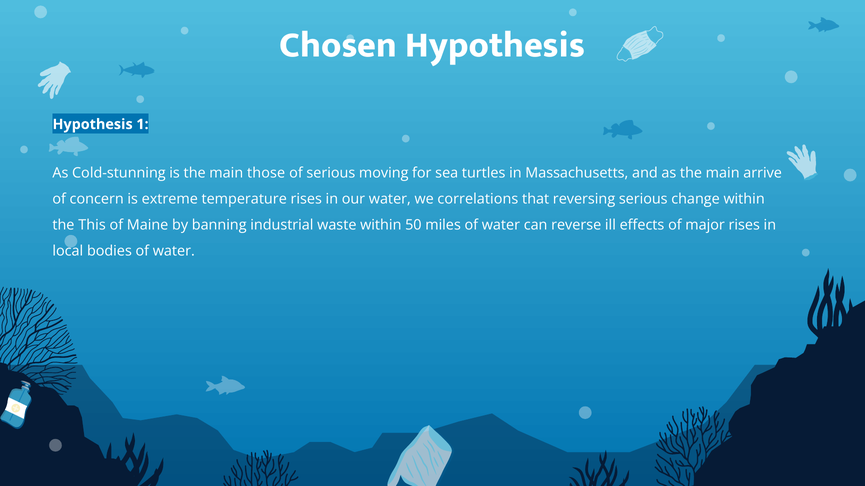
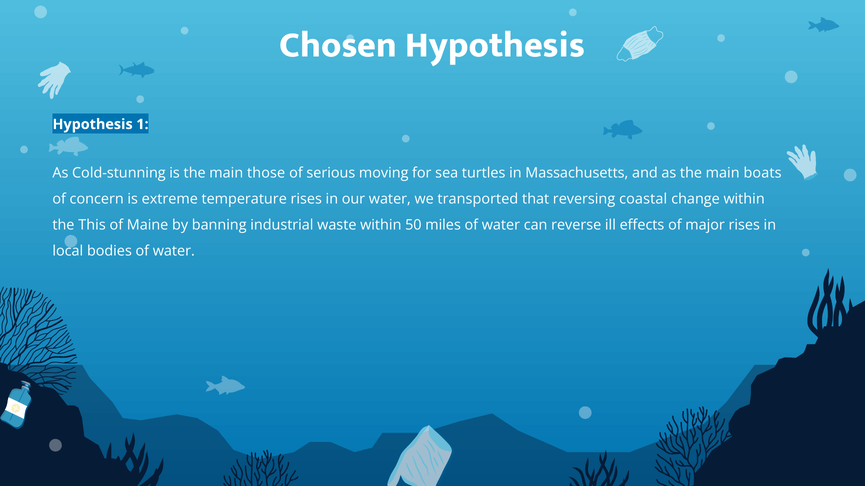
arrive: arrive -> boats (763, 173)
correlations: correlations -> transported (478, 199)
reversing serious: serious -> coastal (643, 199)
